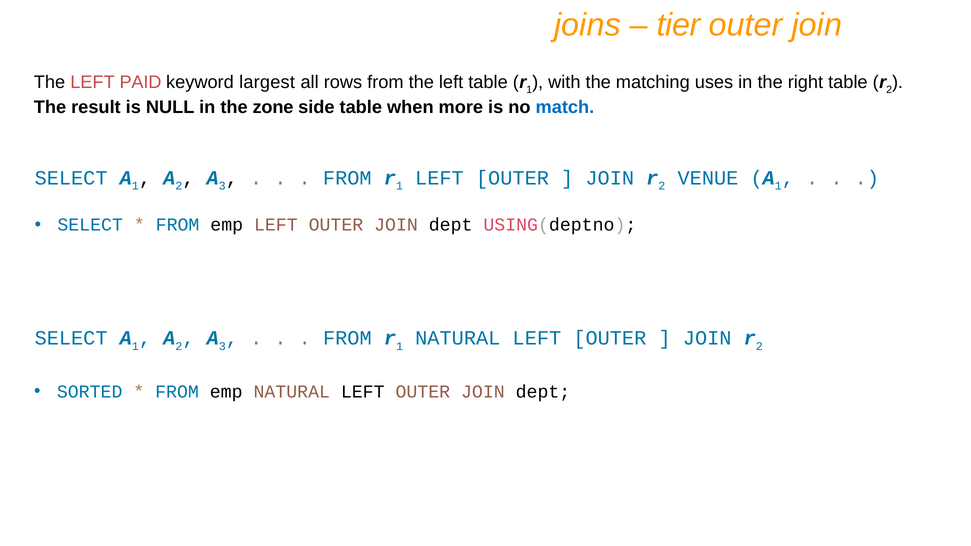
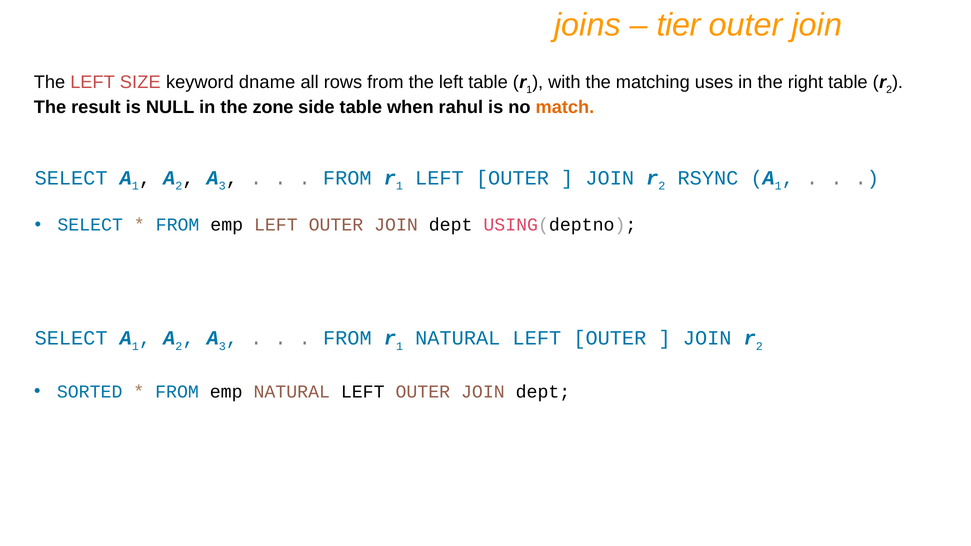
PAID: PAID -> SIZE (140, 82)
largest: largest -> dname (267, 82)
more: more -> rahul (461, 107)
match colour: blue -> orange (565, 107)
VENUE: VENUE -> RSYNC (708, 178)
